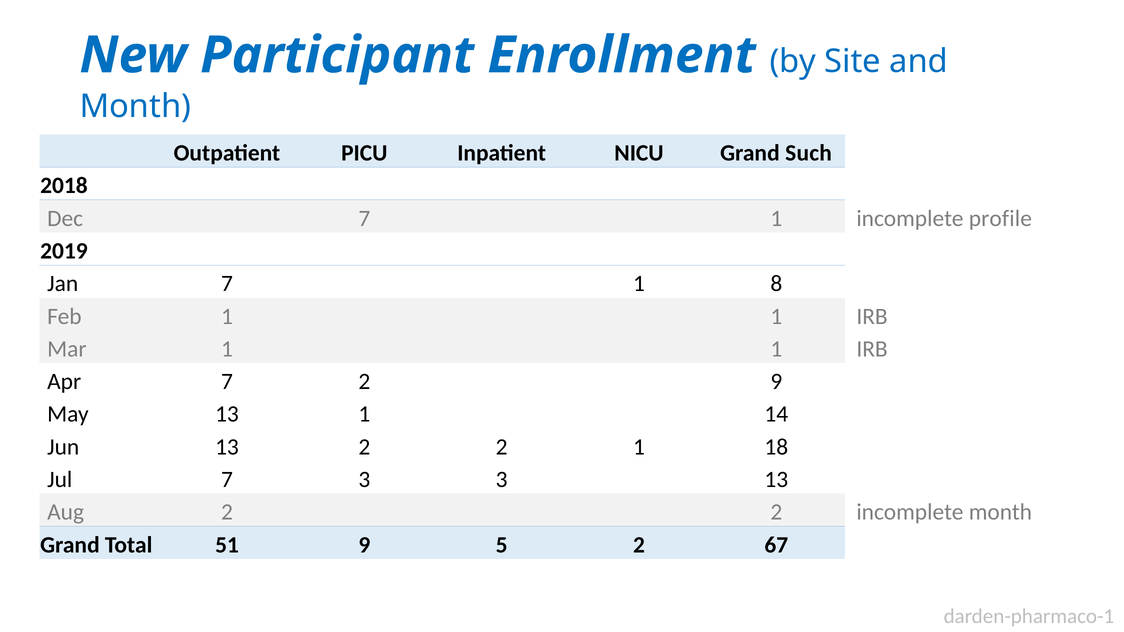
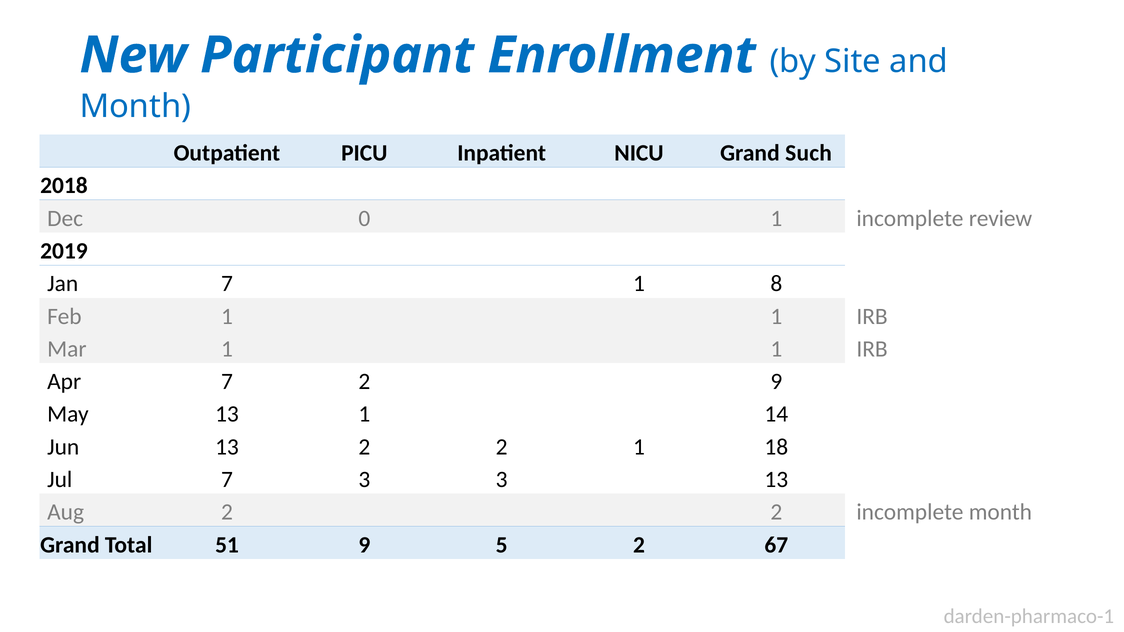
Dec 7: 7 -> 0 (364, 218)
profile: profile -> review (1000, 218)
